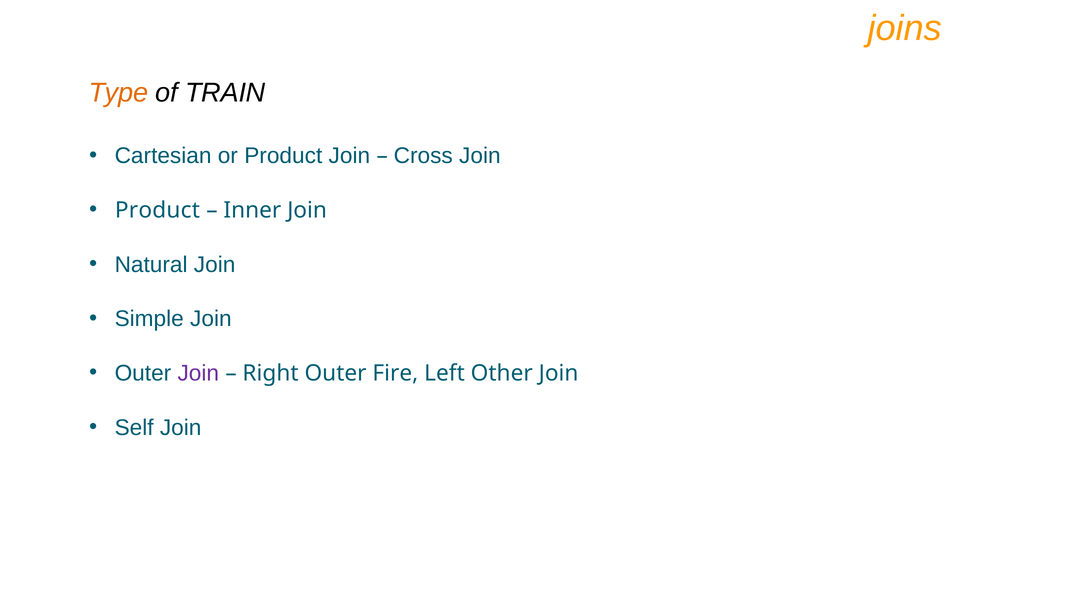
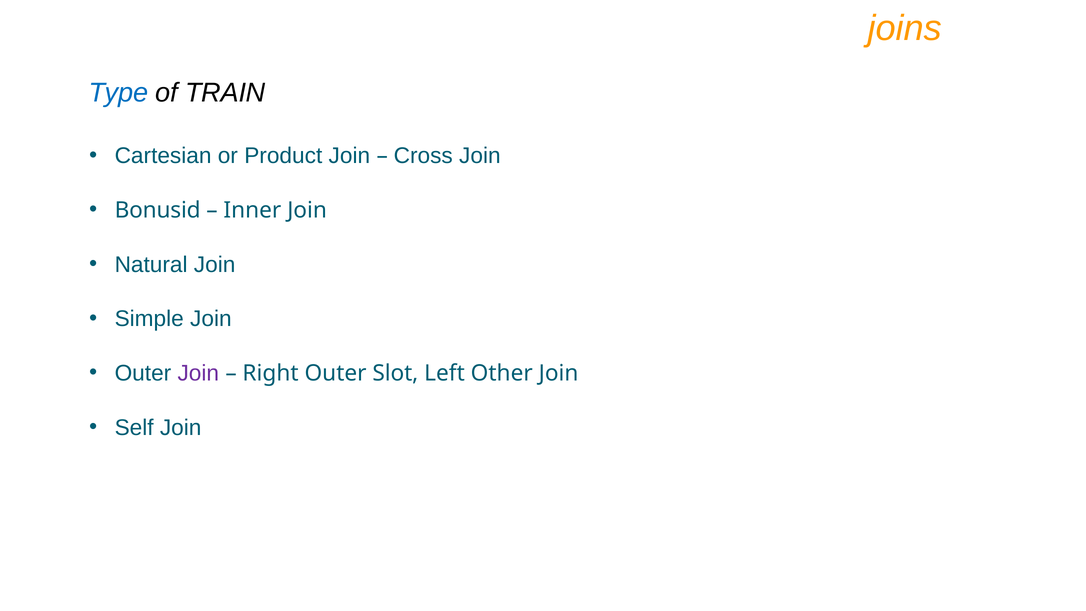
Type colour: orange -> blue (118, 93)
Product: Product -> Bonusid (158, 210)
Fire: Fire -> Slot (395, 373)
